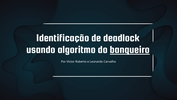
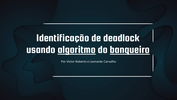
algoritmo underline: none -> present (77, 49)
